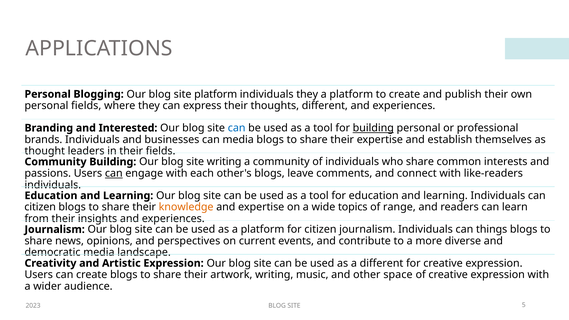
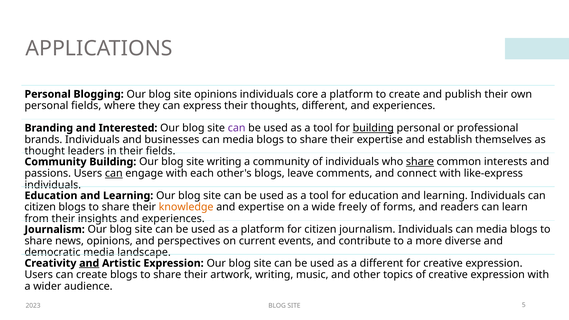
site platform: platform -> opinions (216, 94)
individuals they: they -> core (307, 94)
can colour: blue -> purple (237, 128)
share underline: none -> present (420, 162)
like-readers: like-readers -> like-express (493, 173)
topics: topics -> freely (353, 207)
range: range -> forms (399, 207)
Individuals can things: things -> media (492, 229)
and underline: none -> present (89, 263)
space: space -> topics (398, 275)
